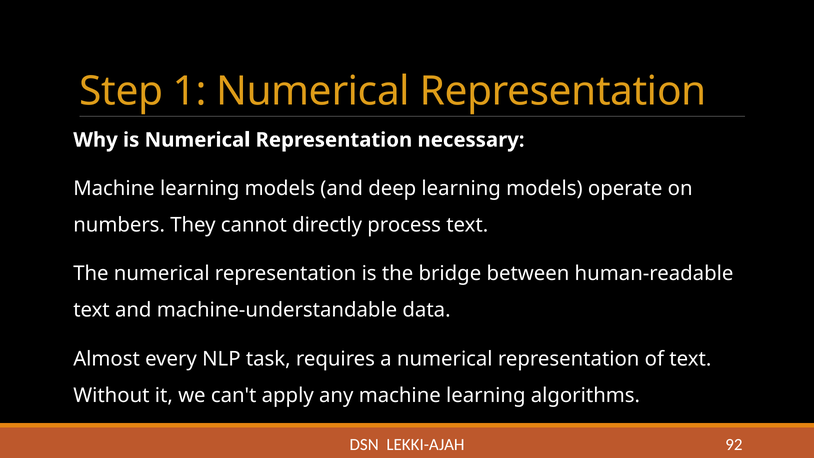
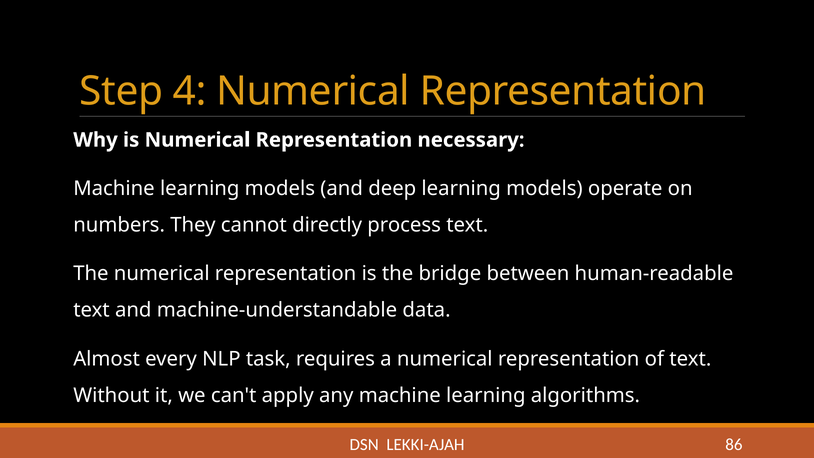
1: 1 -> 4 (190, 91)
92: 92 -> 86 (734, 444)
